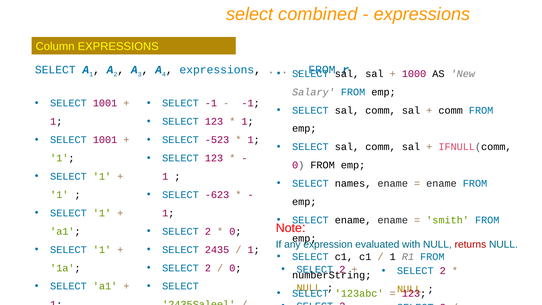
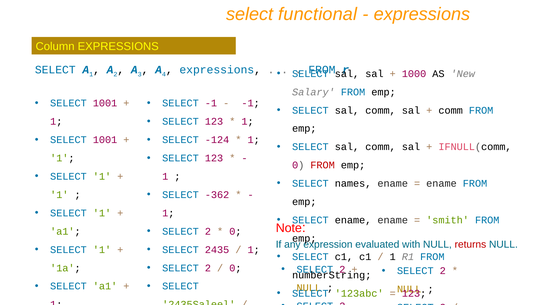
combined: combined -> functional (318, 14)
-523: -523 -> -124 (217, 140)
FROM colour: black -> red (323, 165)
-623: -623 -> -362 (217, 195)
